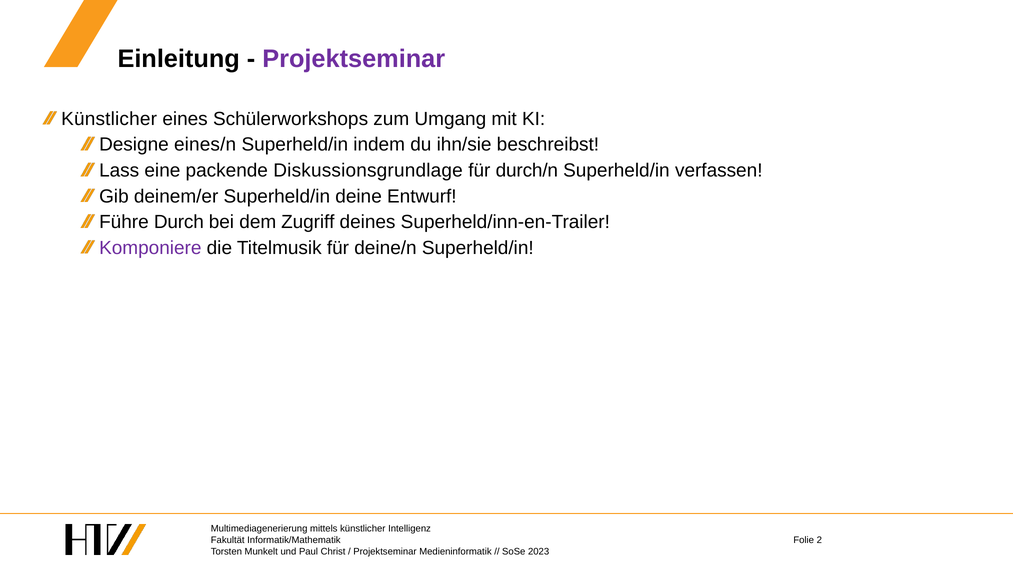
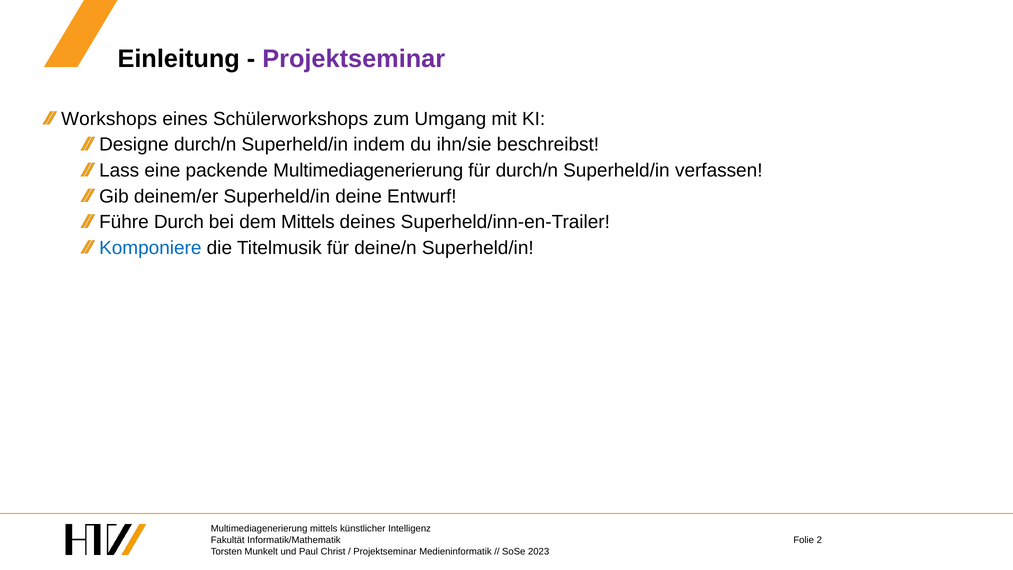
Künstlicher: Künstlicher -> Workshops (109, 119)
Designe eines/n: eines/n -> durch/n (205, 145)
packende Diskussionsgrundlage: Diskussionsgrundlage -> Multimediagenerierung (368, 170)
dem Zugriff: Zugriff -> Mittels (308, 222)
Komponiere colour: purple -> blue (150, 248)
